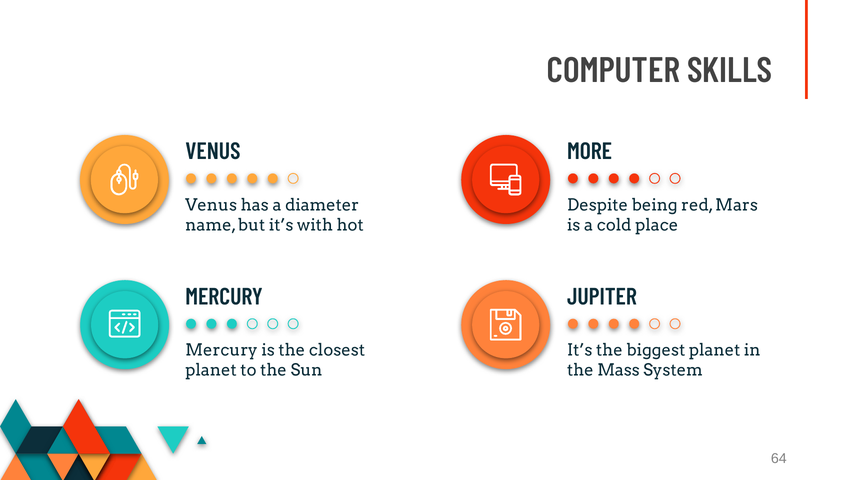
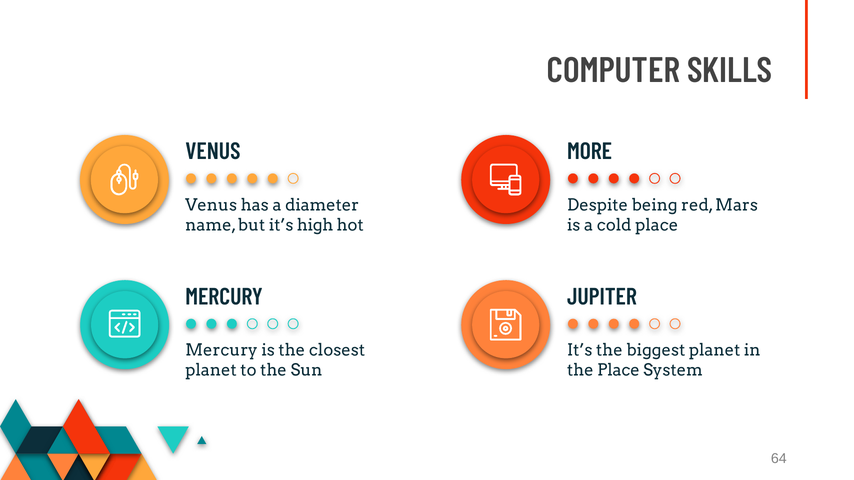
with: with -> high (315, 225)
the Mass: Mass -> Place (618, 371)
